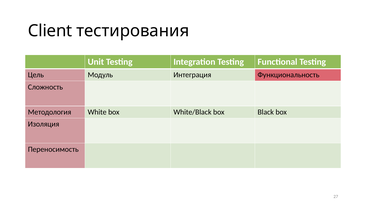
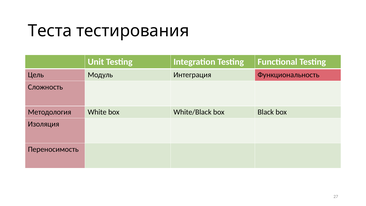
Client: Client -> Теста (50, 31)
